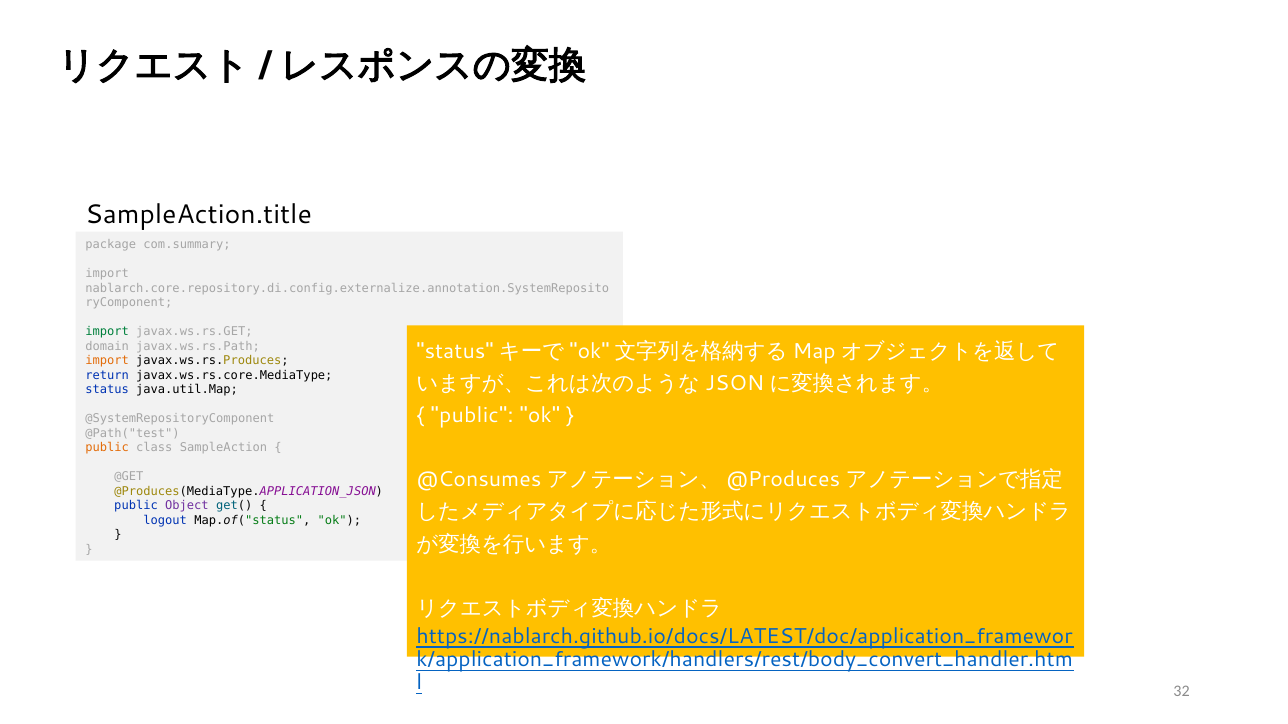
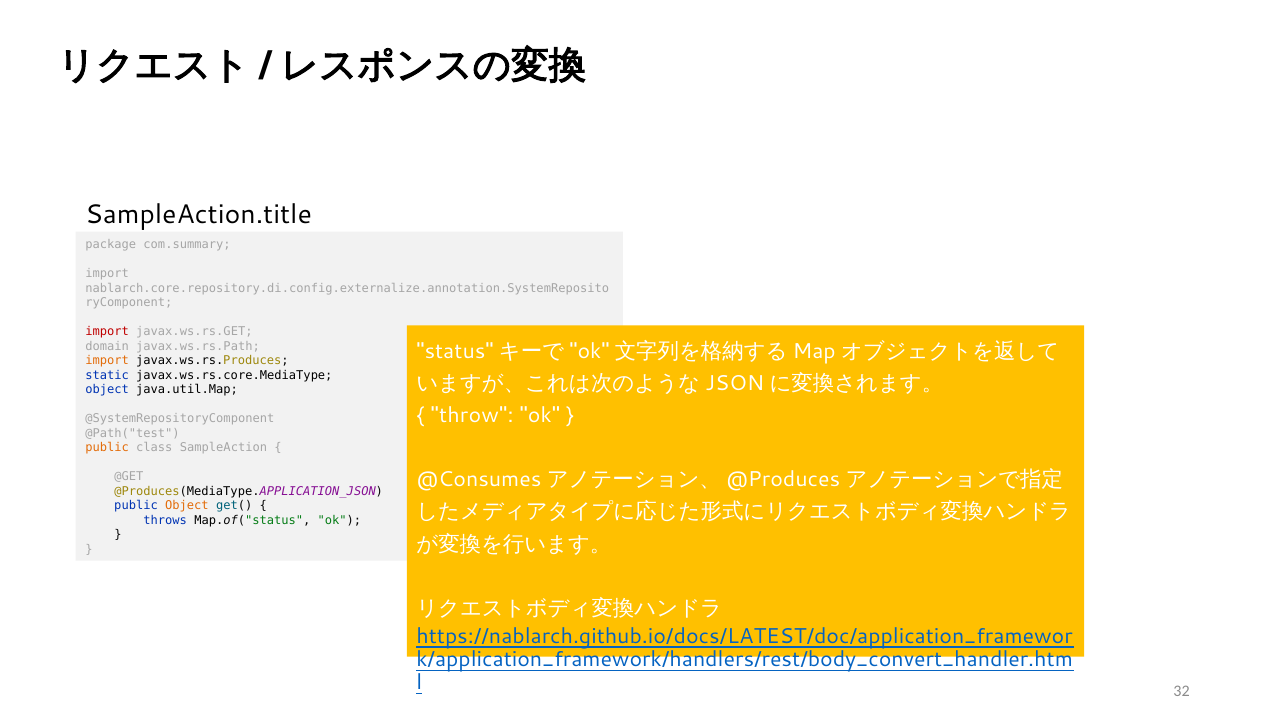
import colour: green -> red (107, 332)
return: return -> static (107, 376)
status: status -> object (107, 390)
public: public -> throw (472, 416)
Object colour: purple -> orange (187, 506)
logout: logout -> throws (165, 521)
